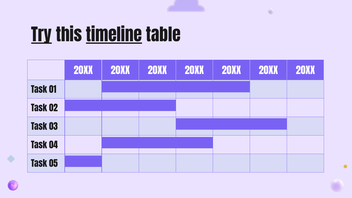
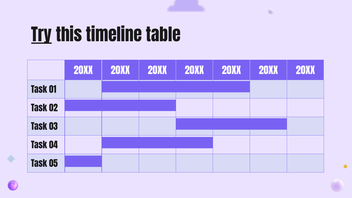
timeline underline: present -> none (114, 36)
